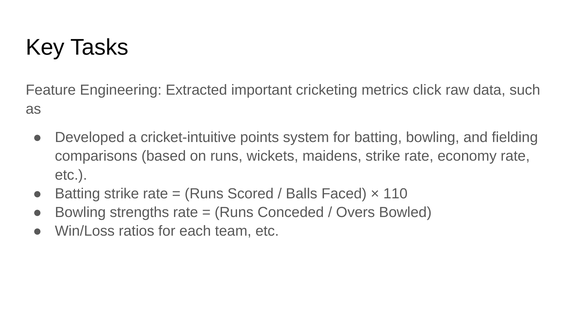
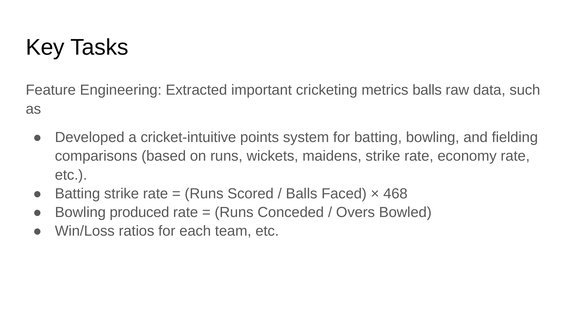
metrics click: click -> balls (427, 90)
110: 110 -> 468 (395, 194)
strengths: strengths -> produced (139, 212)
